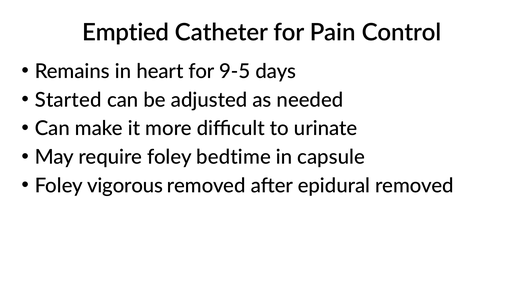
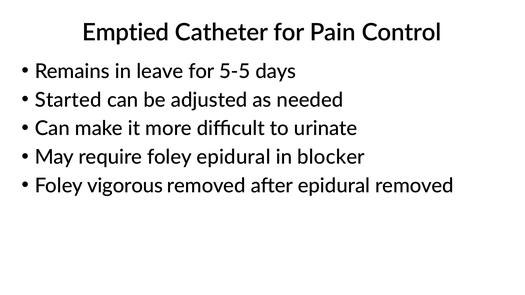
heart: heart -> leave (160, 71)
9-5: 9-5 -> 5-5 (235, 71)
foley bedtime: bedtime -> epidural (234, 157)
capsule: capsule -> blocker (331, 157)
